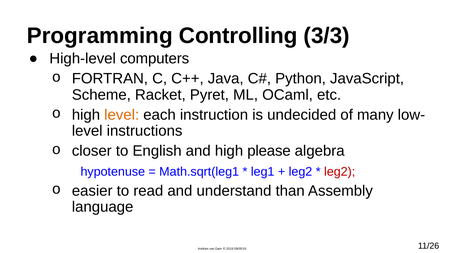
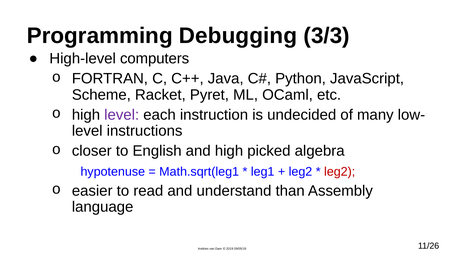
Controlling: Controlling -> Debugging (238, 36)
level colour: orange -> purple (122, 115)
please: please -> picked (269, 151)
